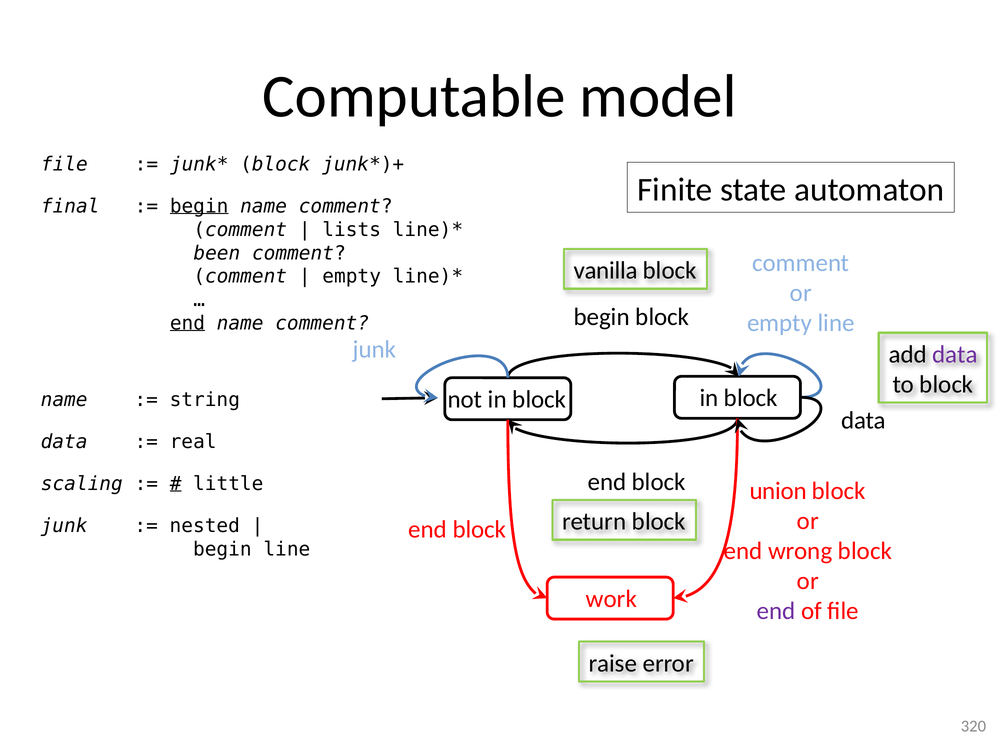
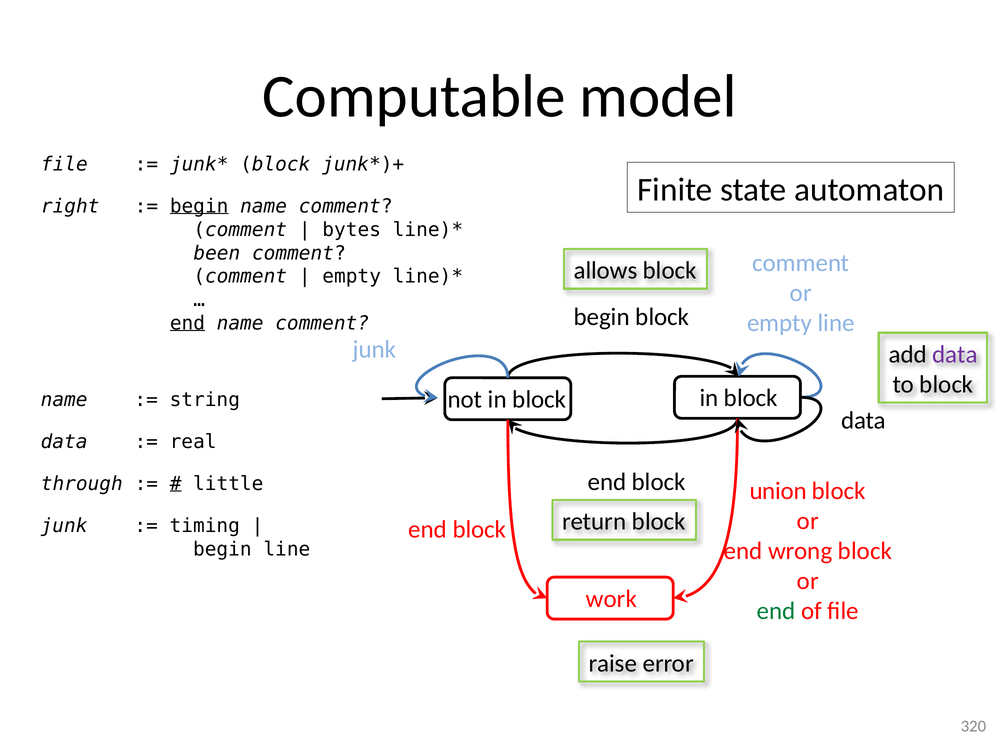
final: final -> right (70, 206)
lists: lists -> bytes (352, 230)
vanilla: vanilla -> allows (606, 271)
scaling: scaling -> through (82, 484)
nested: nested -> timing (205, 526)
end colour: purple -> green (776, 611)
